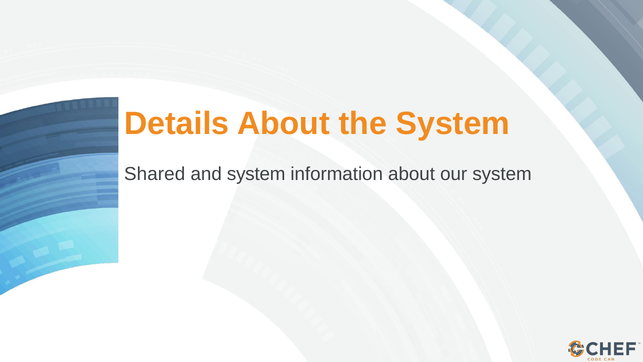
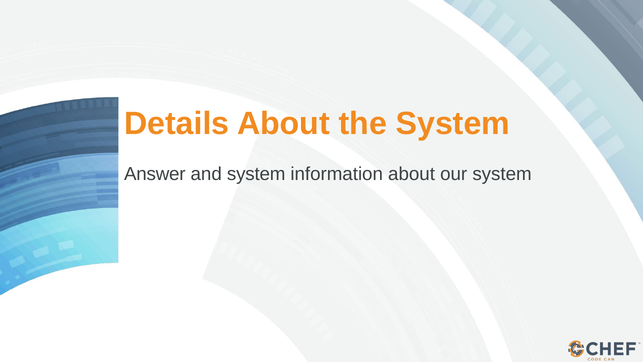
Shared: Shared -> Answer (155, 174)
